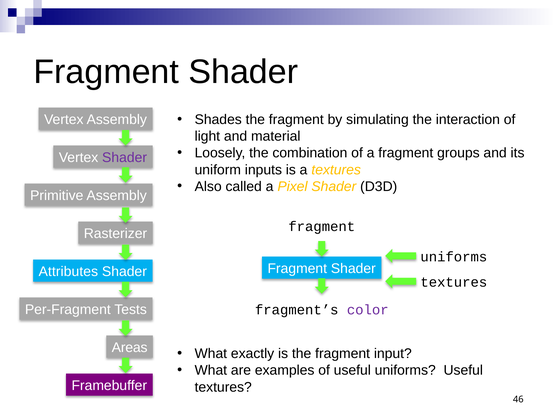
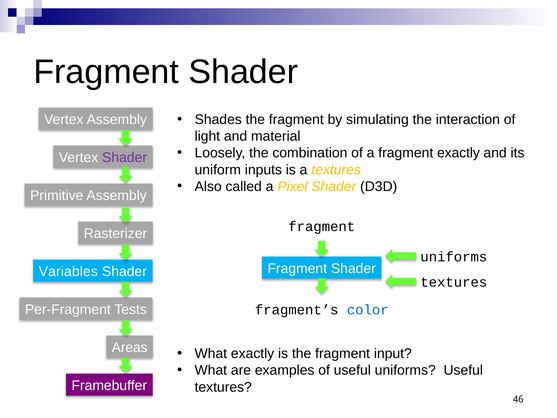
fragment groups: groups -> exactly (458, 153)
Attributes: Attributes -> Variables (68, 271)
color colour: purple -> blue (368, 310)
